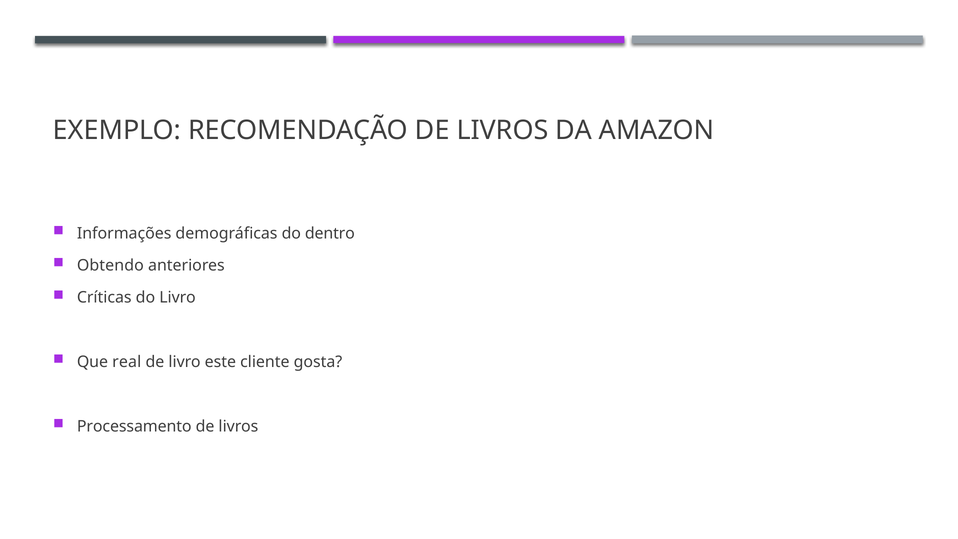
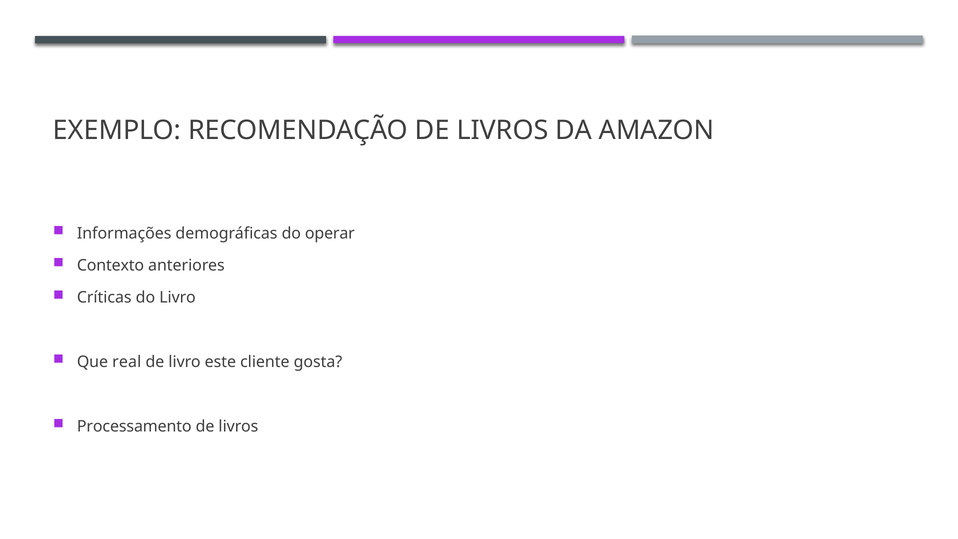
dentro: dentro -> operar (330, 233)
Obtendo: Obtendo -> Contexto (111, 265)
